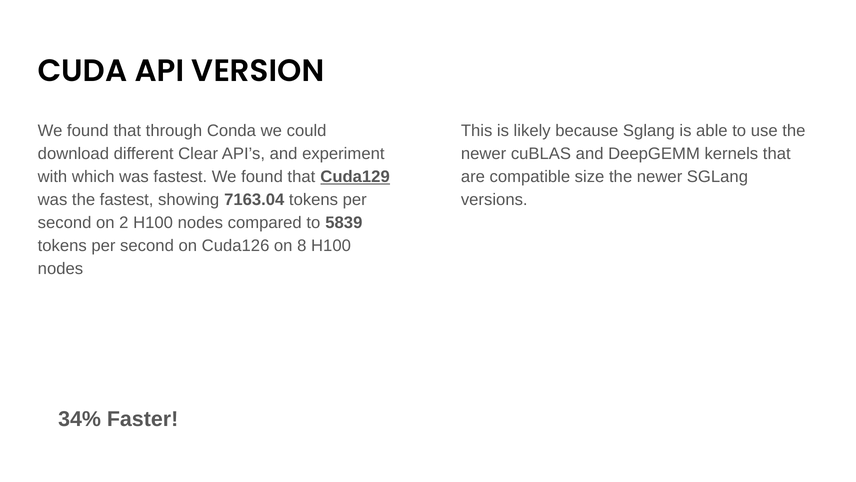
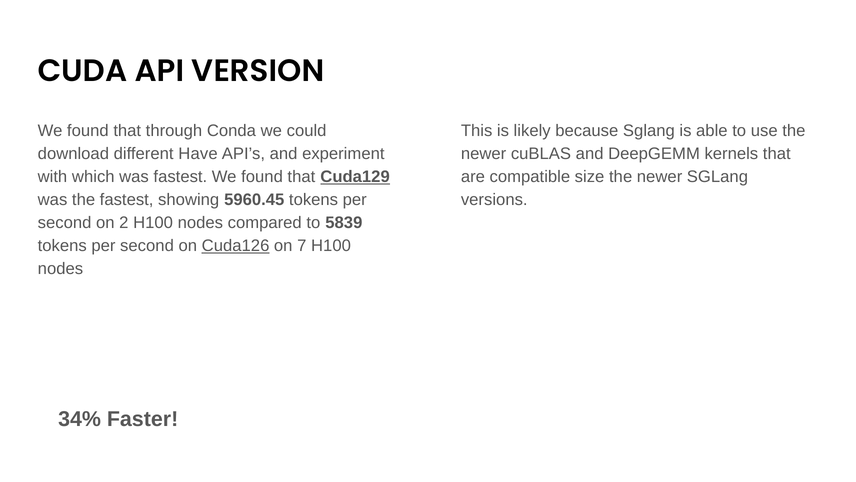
Clear: Clear -> Have (198, 154)
7163.04: 7163.04 -> 5960.45 (254, 200)
Cuda126 underline: none -> present (236, 246)
8: 8 -> 7 (302, 246)
